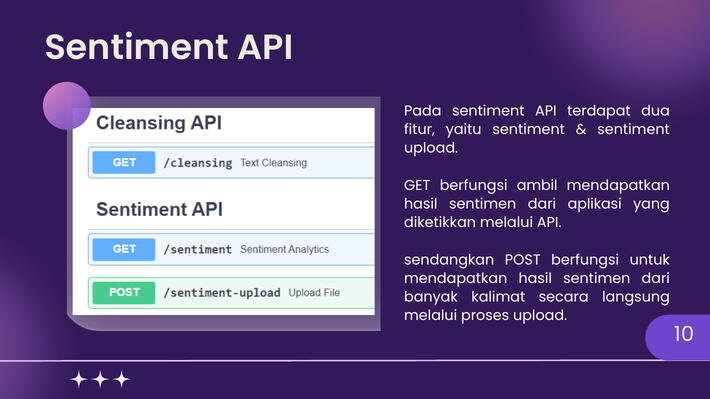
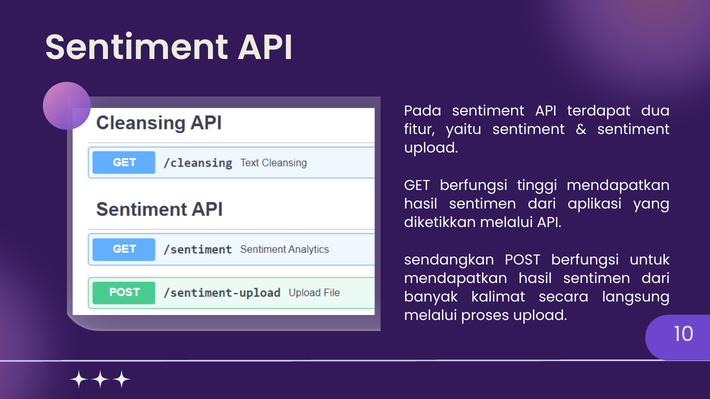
ambil: ambil -> tinggi (537, 185)
